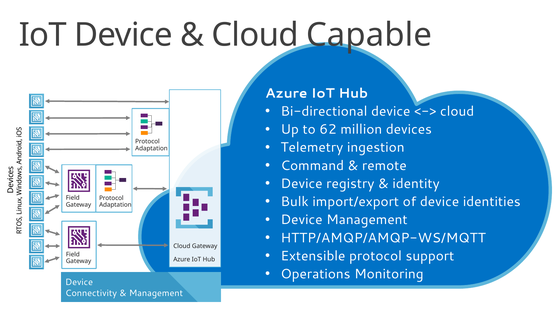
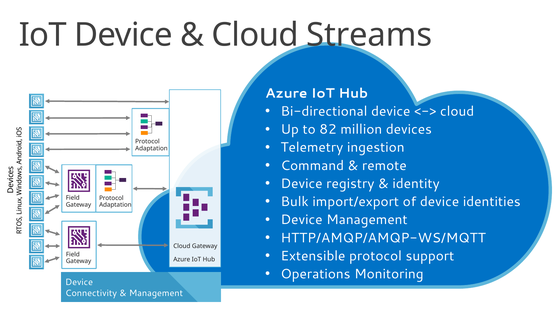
Capable: Capable -> Streams (369, 35)
62: 62 -> 82 (328, 129)
